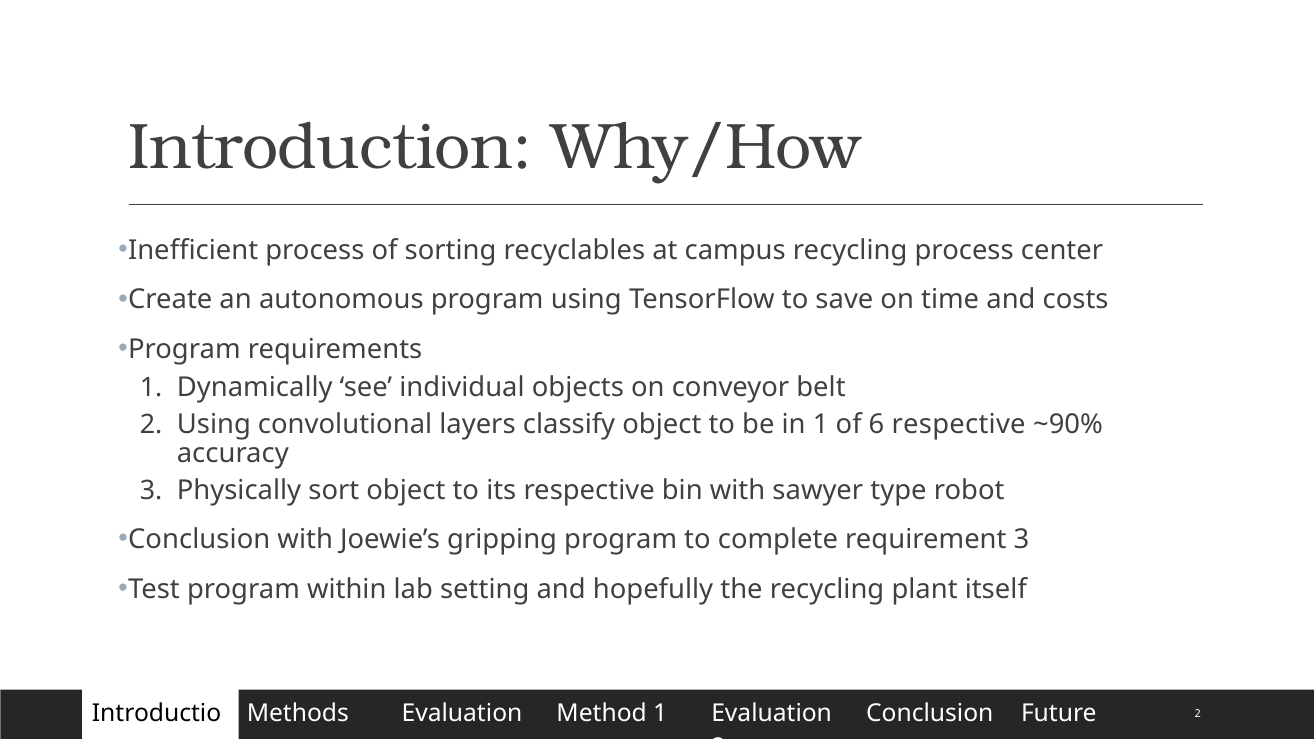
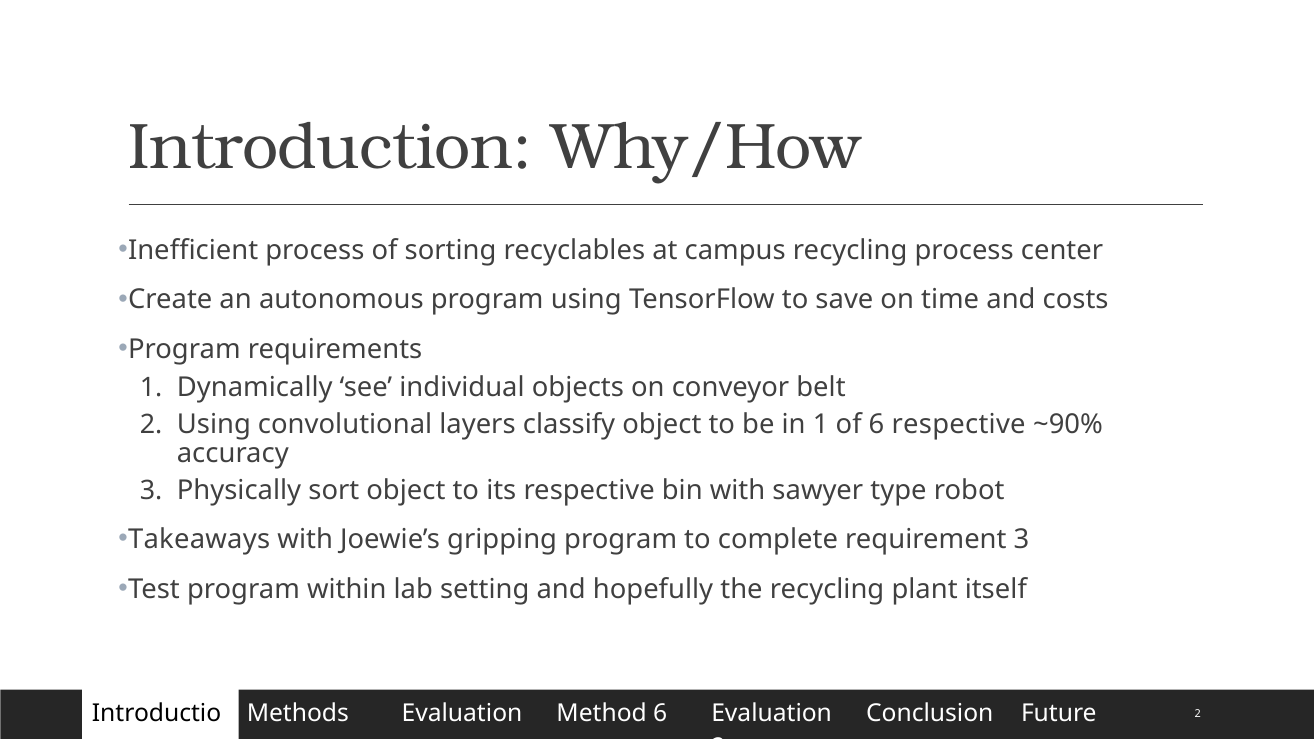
Conclusion: Conclusion -> Takeaways (199, 539)
Method 1: 1 -> 6 (660, 714)
